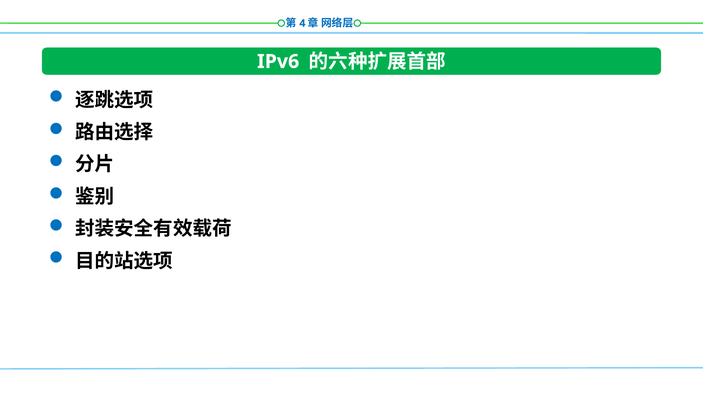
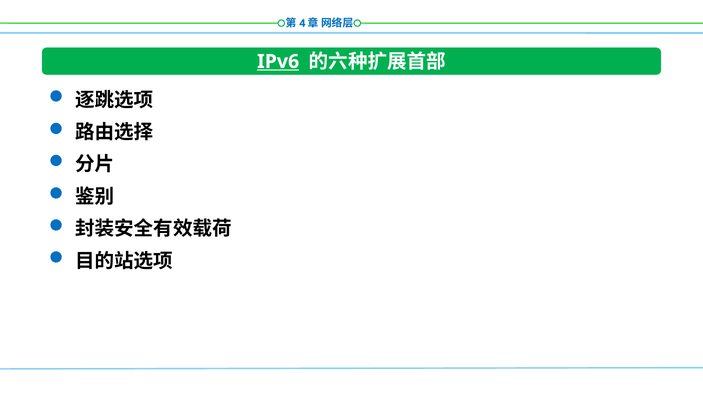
IPv6 underline: none -> present (278, 62)
